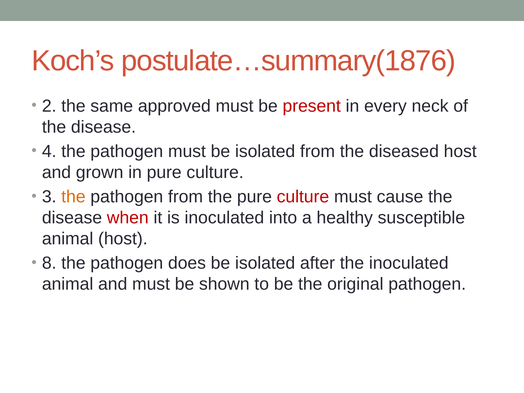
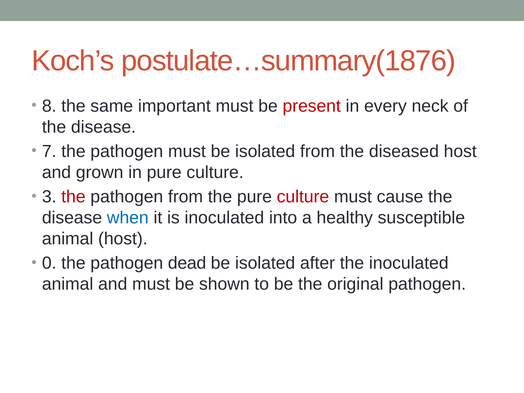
2: 2 -> 8 (49, 106)
approved: approved -> important (174, 106)
4: 4 -> 7 (49, 151)
the colour: orange -> red (73, 197)
when colour: red -> blue (128, 218)
8: 8 -> 0 (49, 263)
does: does -> dead (187, 263)
